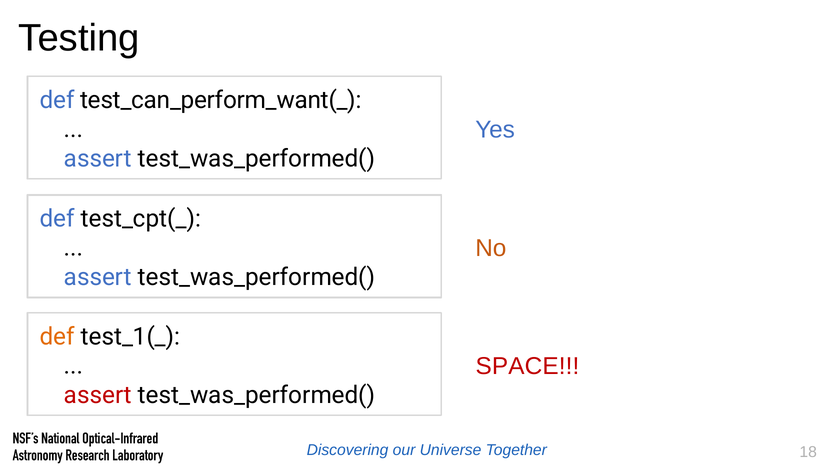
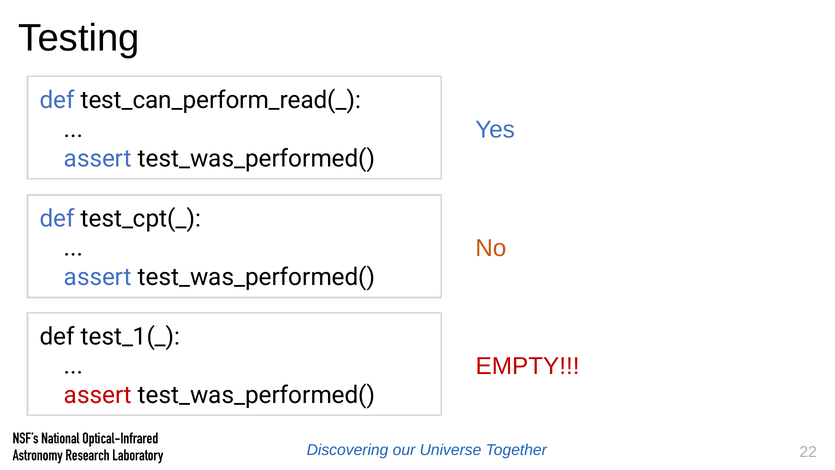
test_can_perform_want(_: test_can_perform_want(_ -> test_can_perform_read(_ (221, 100)
def colour: orange -> black (57, 336)
SPACE: SPACE -> EMPTY (528, 366)
18: 18 -> 22 (808, 452)
